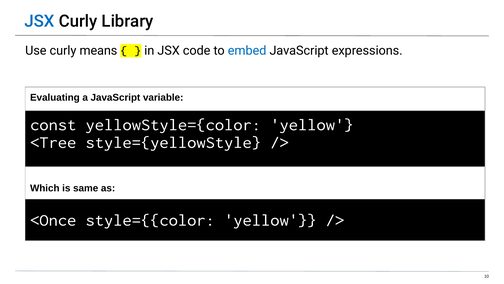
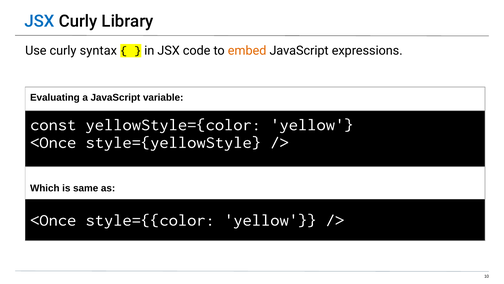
means: means -> syntax (98, 51)
embed colour: blue -> orange (247, 51)
<Tree: <Tree -> <Once (53, 142)
